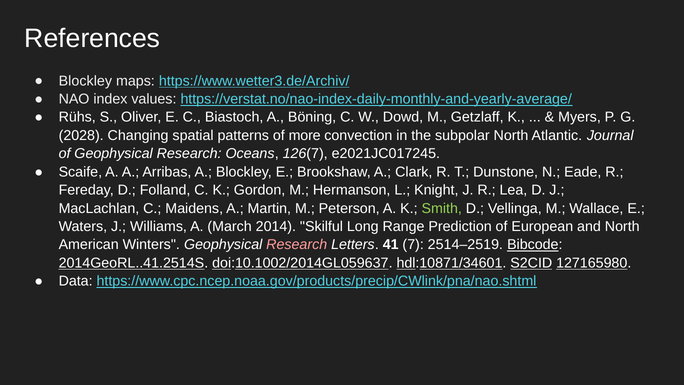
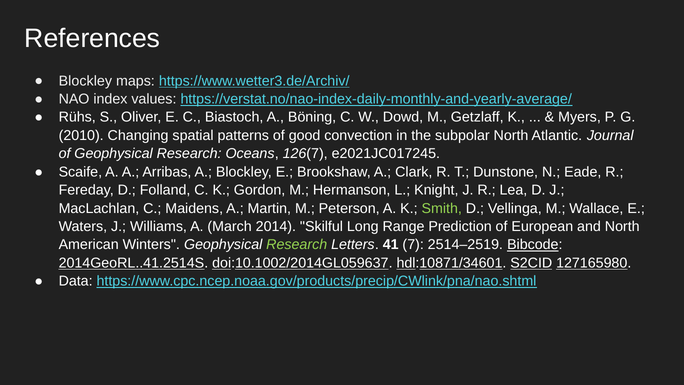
2028: 2028 -> 2010 (81, 135)
more: more -> good (305, 135)
Research colour: pink -> light green (297, 245)
